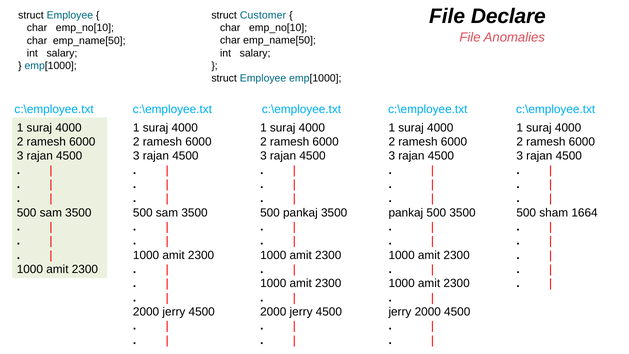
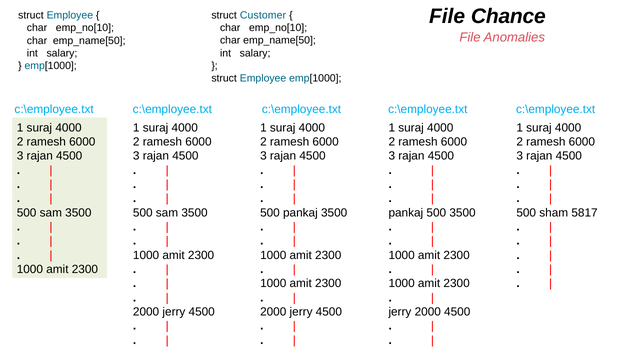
Declare: Declare -> Chance (508, 16)
1664: 1664 -> 5817 (585, 213)
